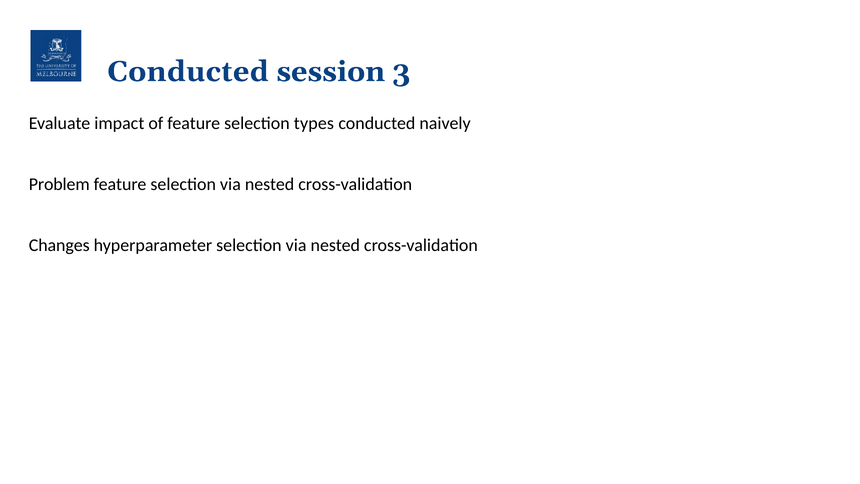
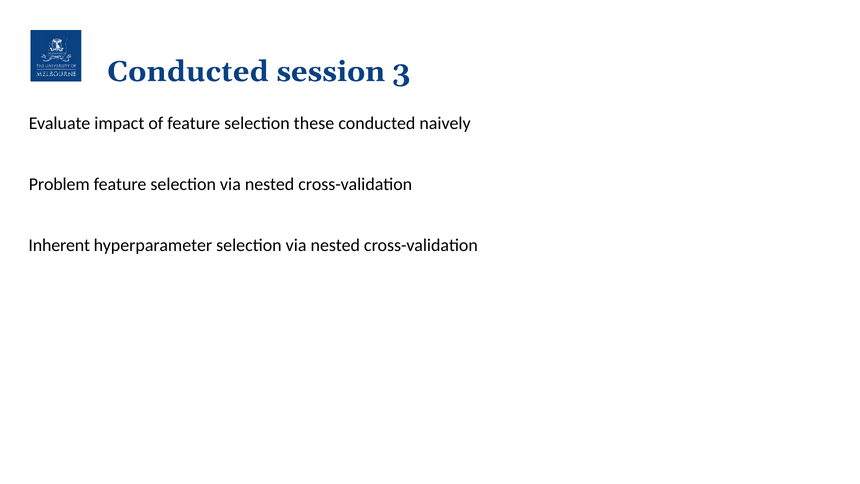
types: types -> these (314, 123)
Changes: Changes -> Inherent (59, 245)
